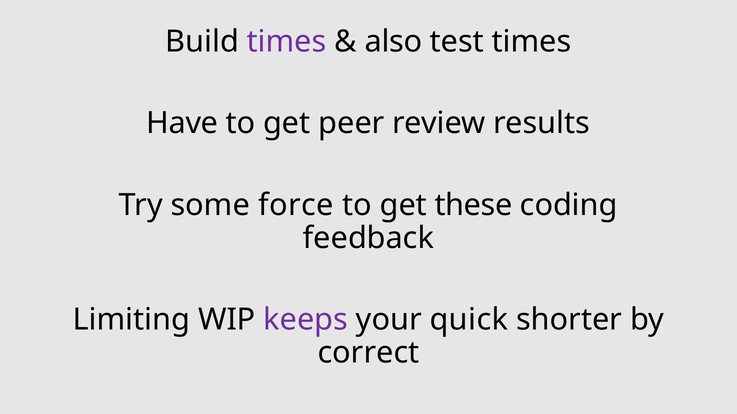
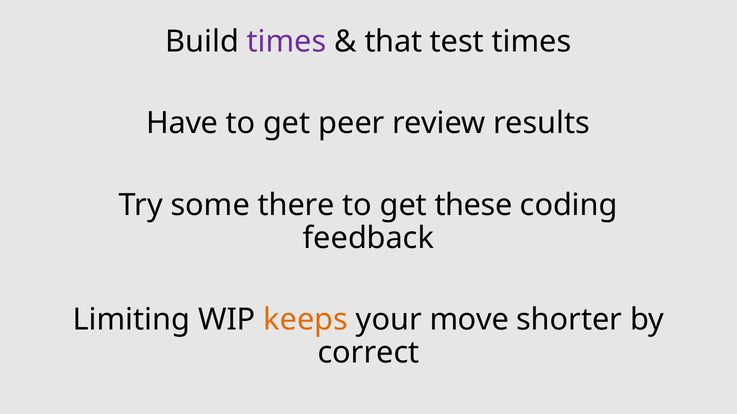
also: also -> that (393, 42)
force: force -> there (296, 205)
keeps colour: purple -> orange (306, 320)
quick: quick -> move (469, 320)
